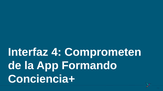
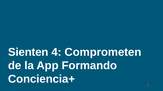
Interfaz: Interfaz -> Sienten (28, 52)
